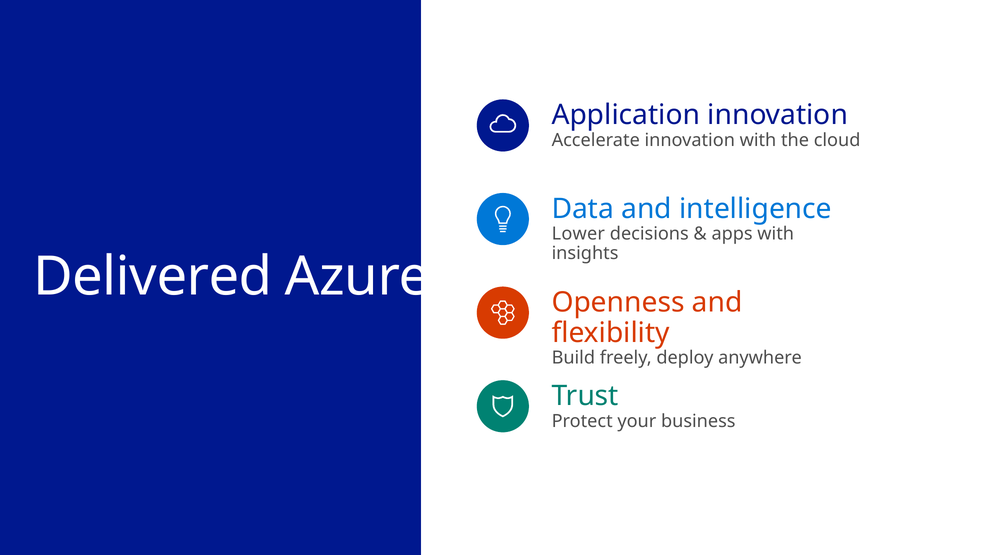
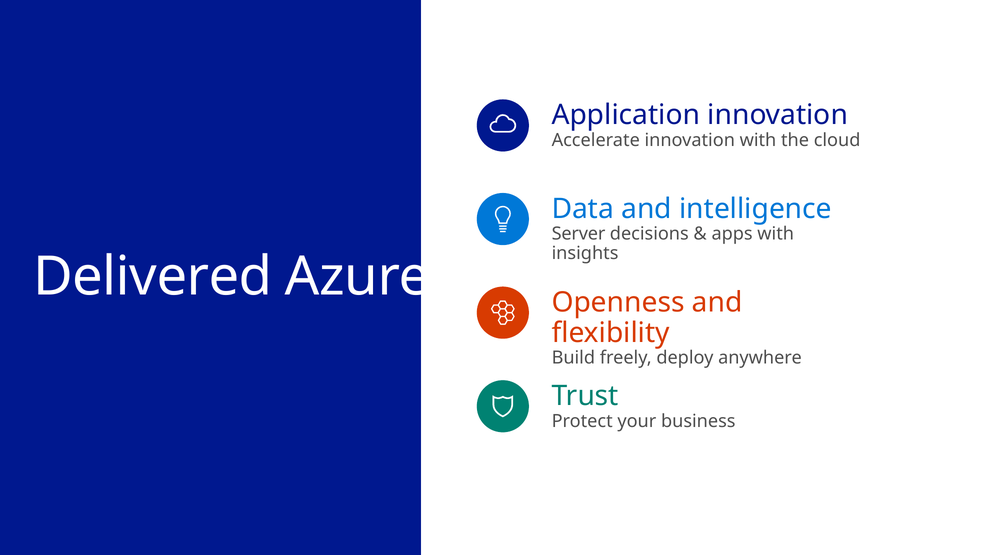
Lower: Lower -> Server (579, 234)
